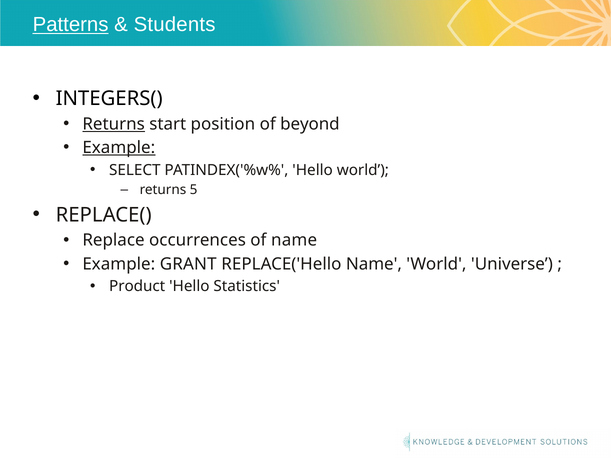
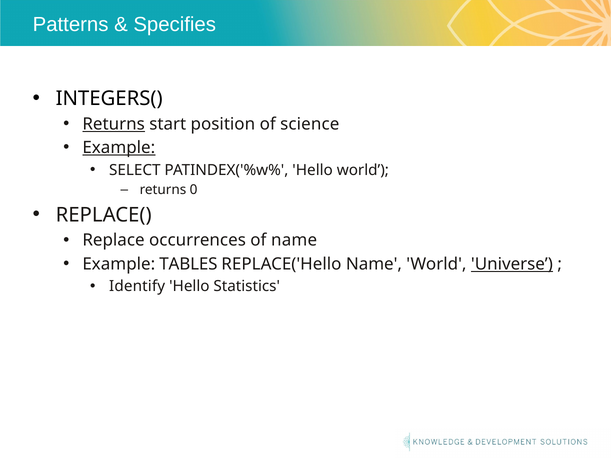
Patterns underline: present -> none (71, 25)
Students: Students -> Specifies (175, 25)
beyond: beyond -> science (310, 124)
5: 5 -> 0 (194, 190)
GRANT: GRANT -> TABLES (188, 264)
Universe underline: none -> present (512, 264)
Product: Product -> Identify (137, 287)
